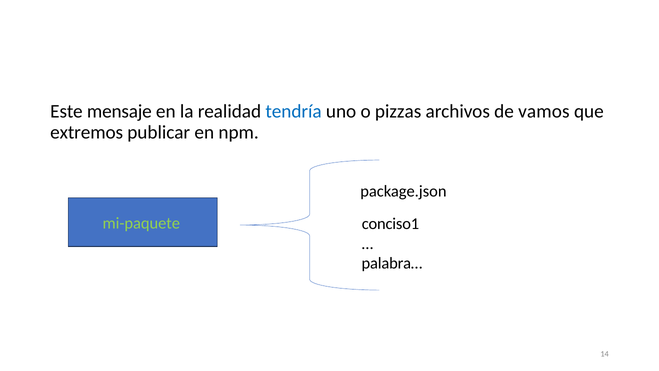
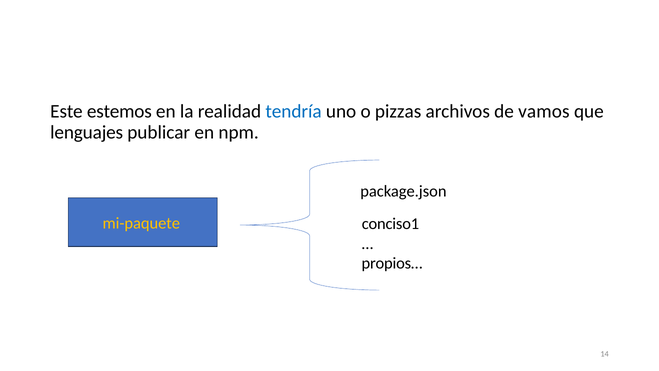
mensaje: mensaje -> estemos (119, 111)
extremos: extremos -> lenguajes (87, 132)
mi-paquete colour: light green -> yellow (141, 223)
palabra…: palabra… -> propios… (392, 263)
